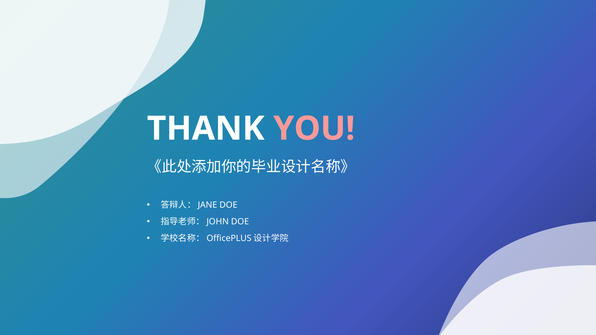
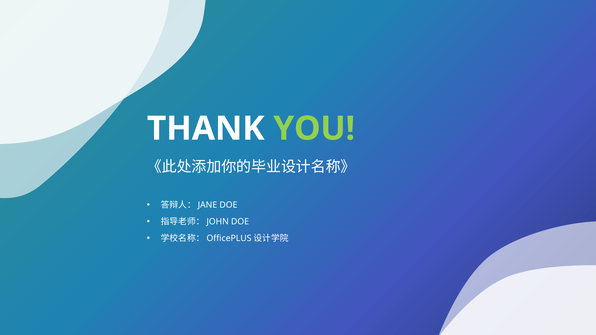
YOU colour: pink -> light green (314, 129)
